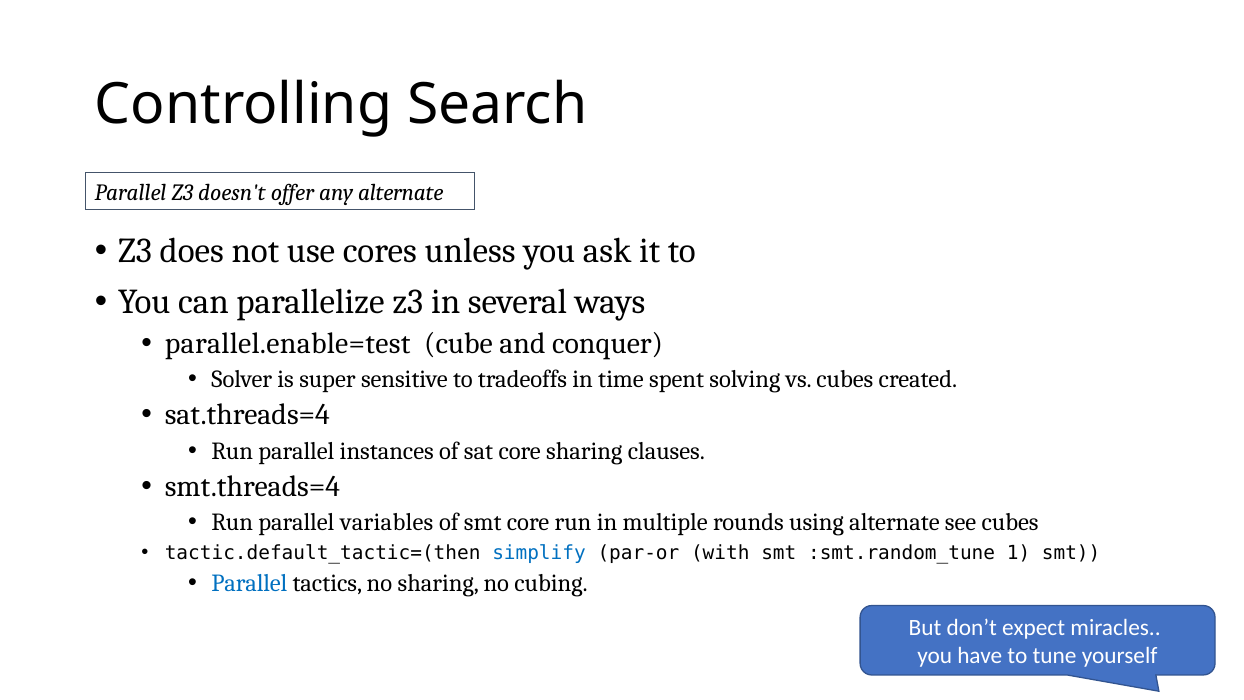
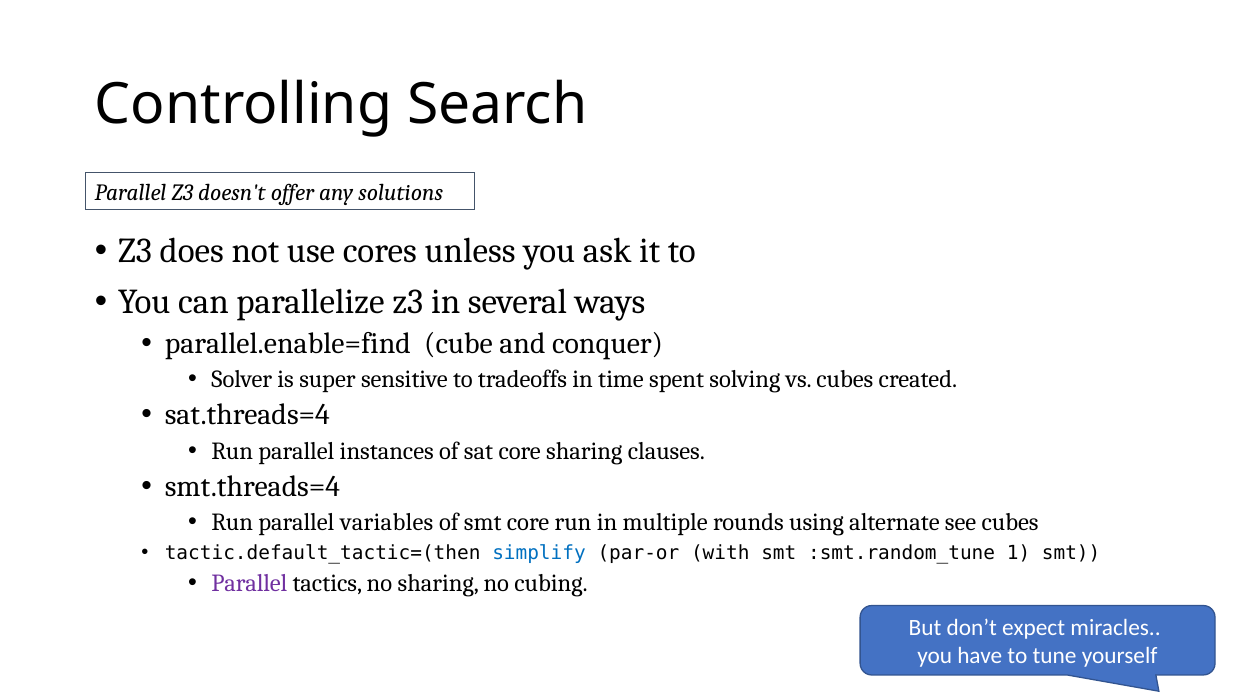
any alternate: alternate -> solutions (401, 193)
parallel.enable=test: parallel.enable=test -> parallel.enable=find (288, 343)
Parallel colour: blue -> purple (249, 583)
